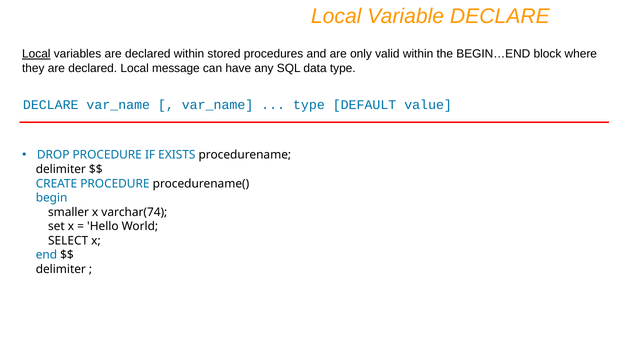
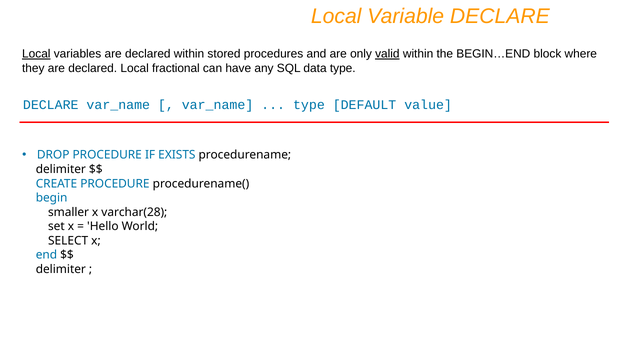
valid underline: none -> present (387, 54)
message: message -> fractional (176, 68)
varchar(74: varchar(74 -> varchar(28 (134, 212)
